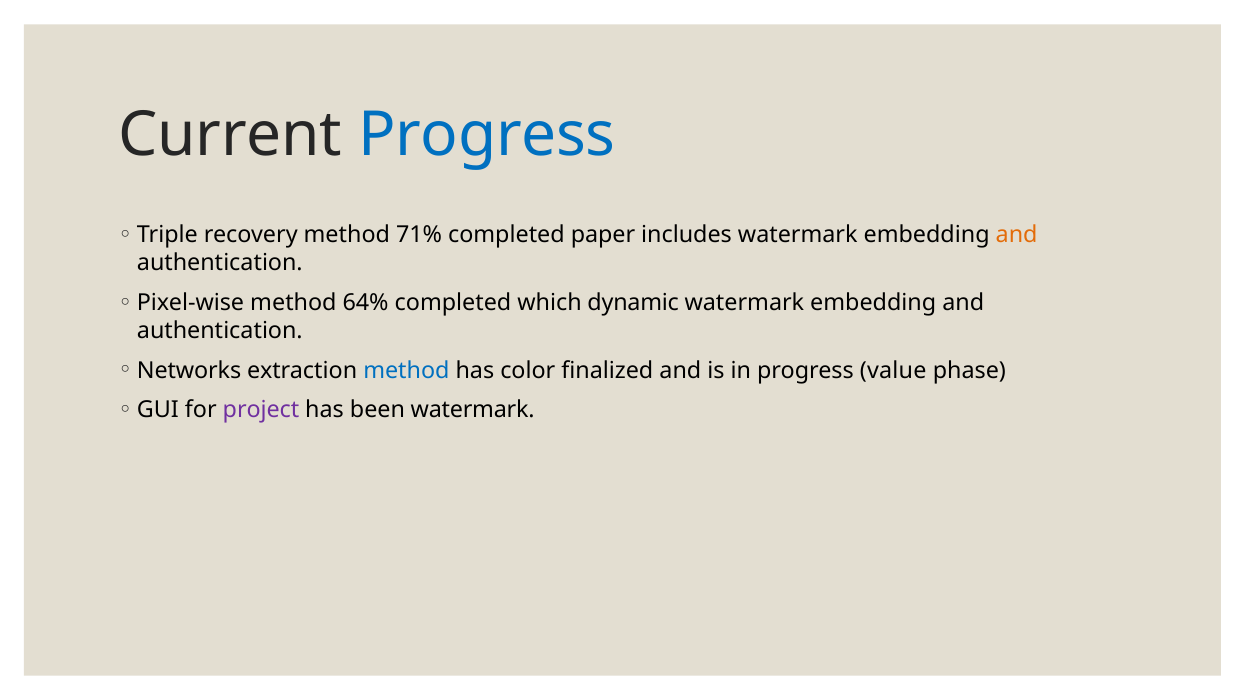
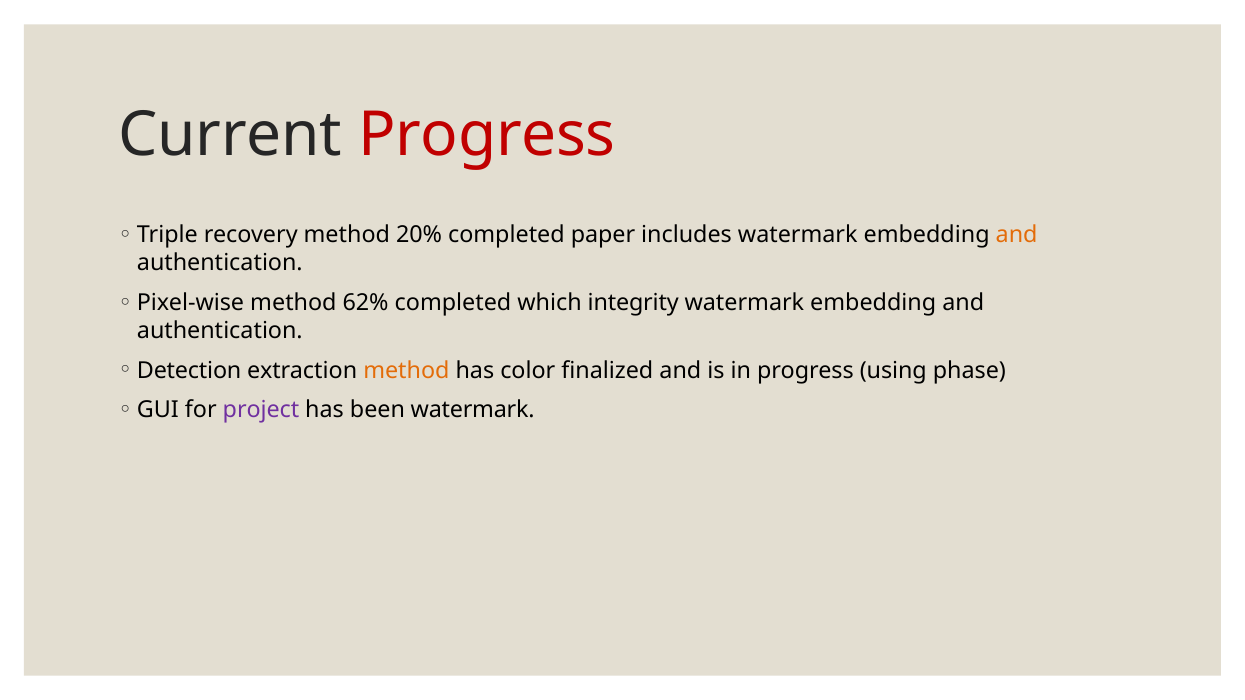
Progress colour: blue -> red (487, 135)
71%: 71% -> 20% (419, 235)
64%: 64% -> 62% (366, 303)
dynamic: dynamic -> integrity (633, 303)
Networks: Networks -> Detection (189, 370)
method colour: blue -> orange (406, 370)
value: value -> using (893, 370)
